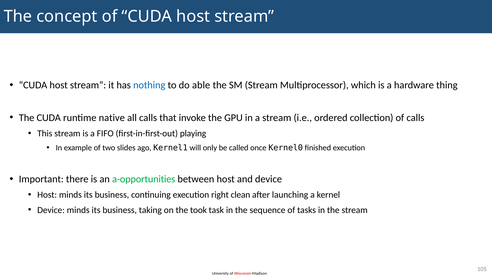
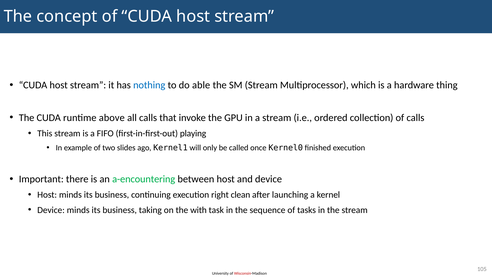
native: native -> above (112, 118)
a-opportunities: a-opportunities -> a-encountering (144, 179)
took: took -> with (198, 210)
